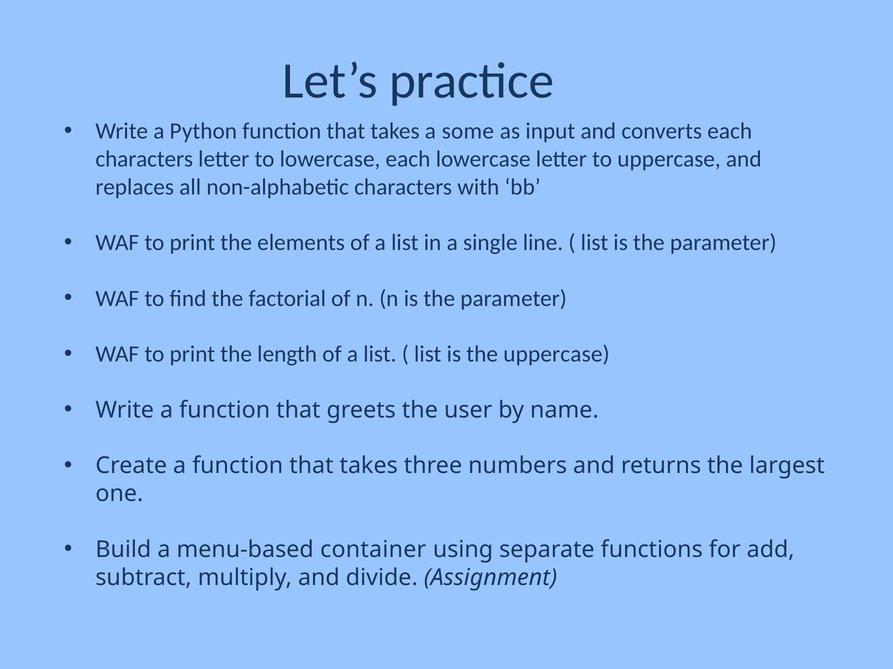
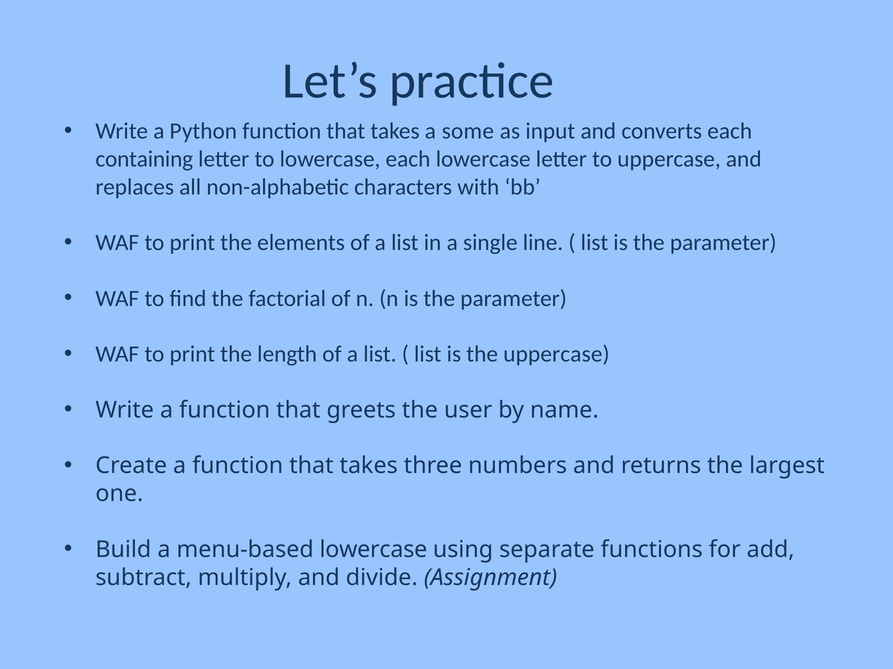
characters: characters -> containing (144, 159)
menu-based container: container -> lowercase (373, 550)
